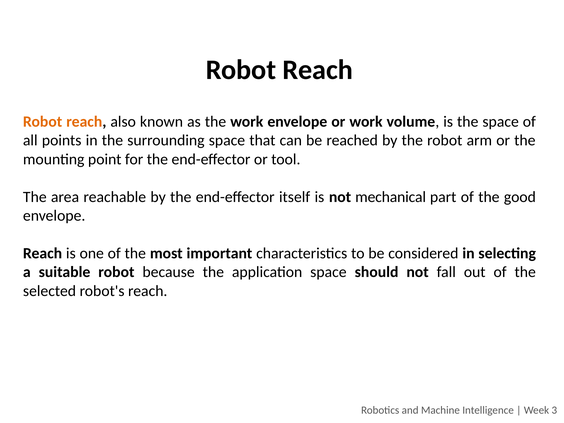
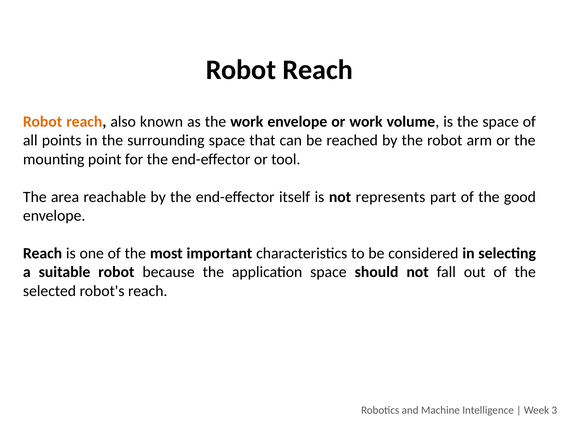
mechanical: mechanical -> represents (390, 197)
